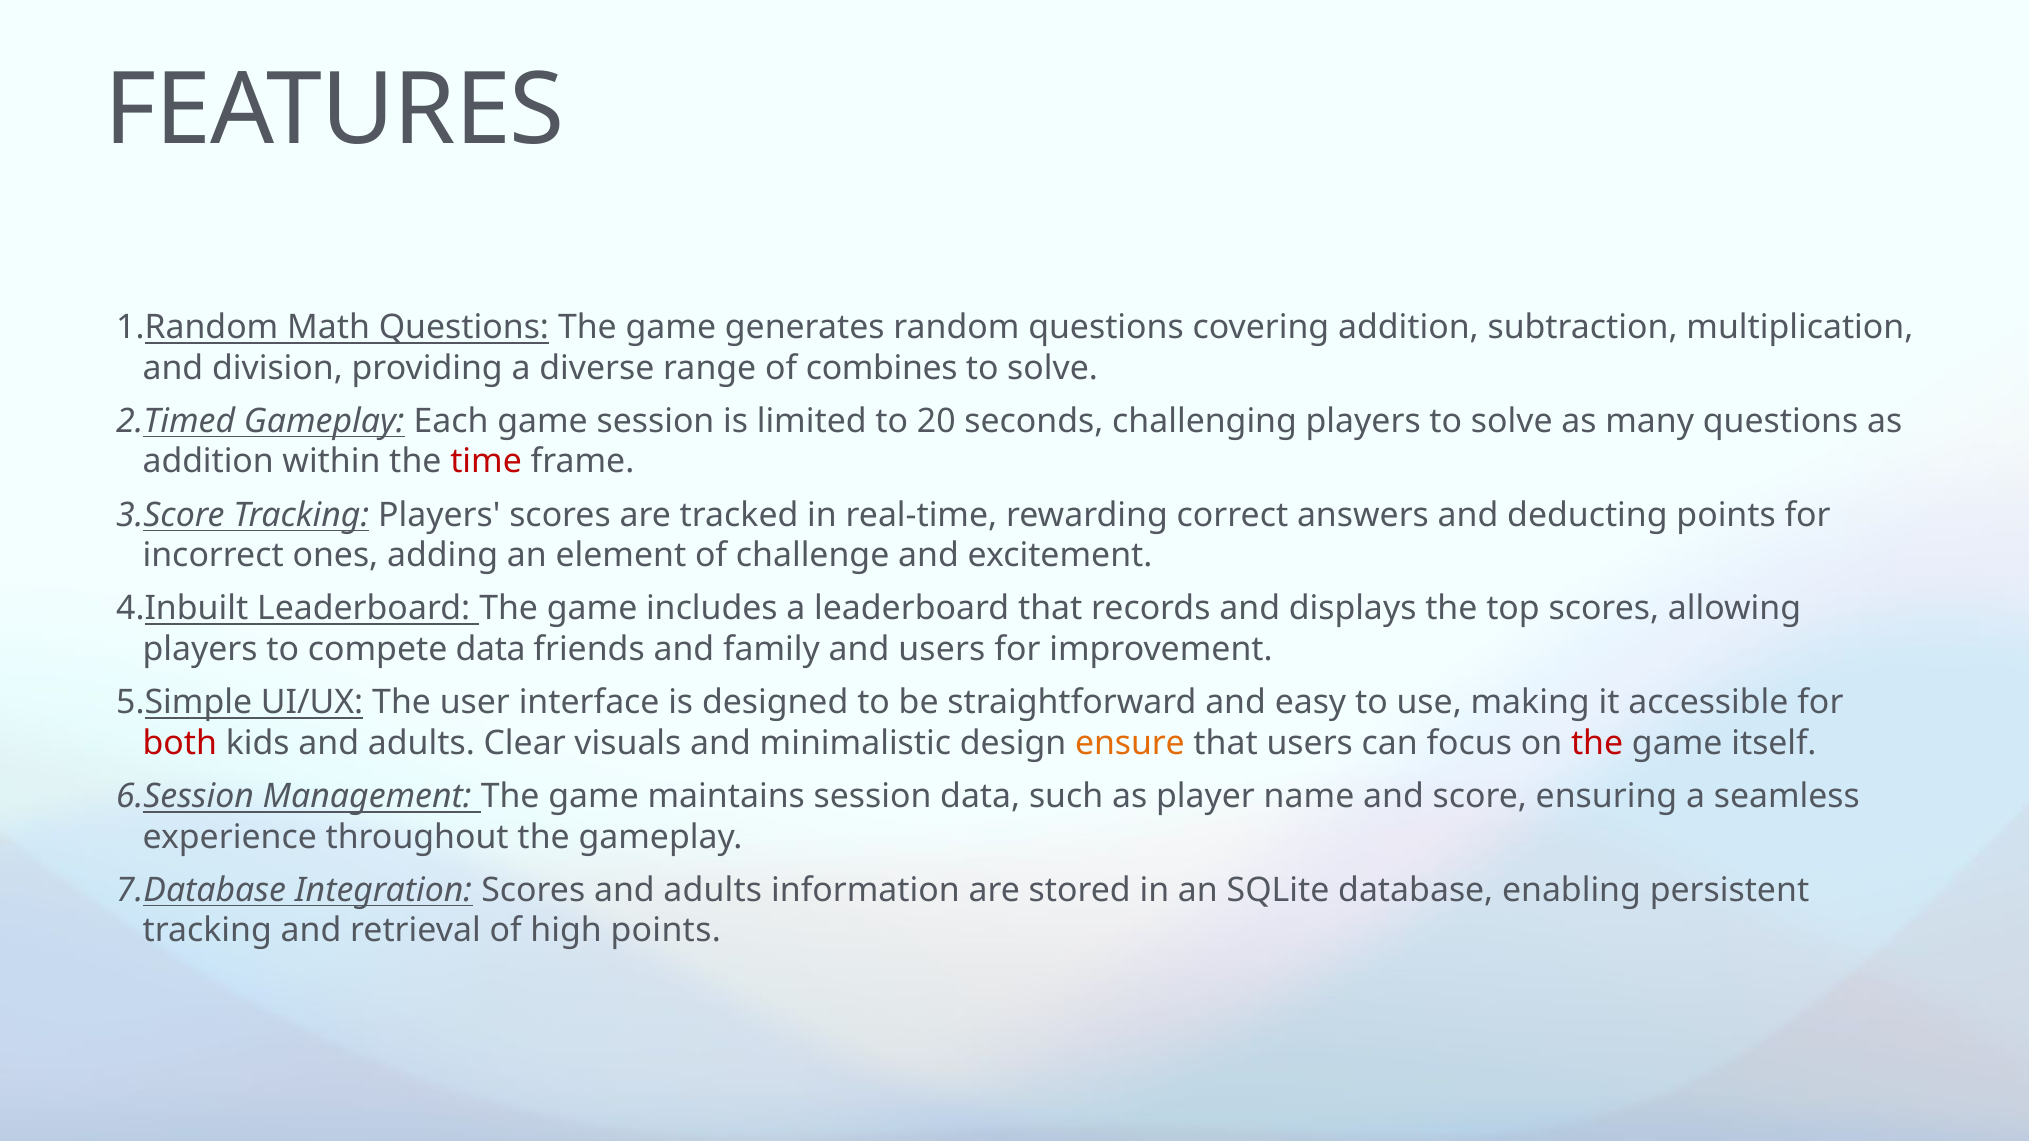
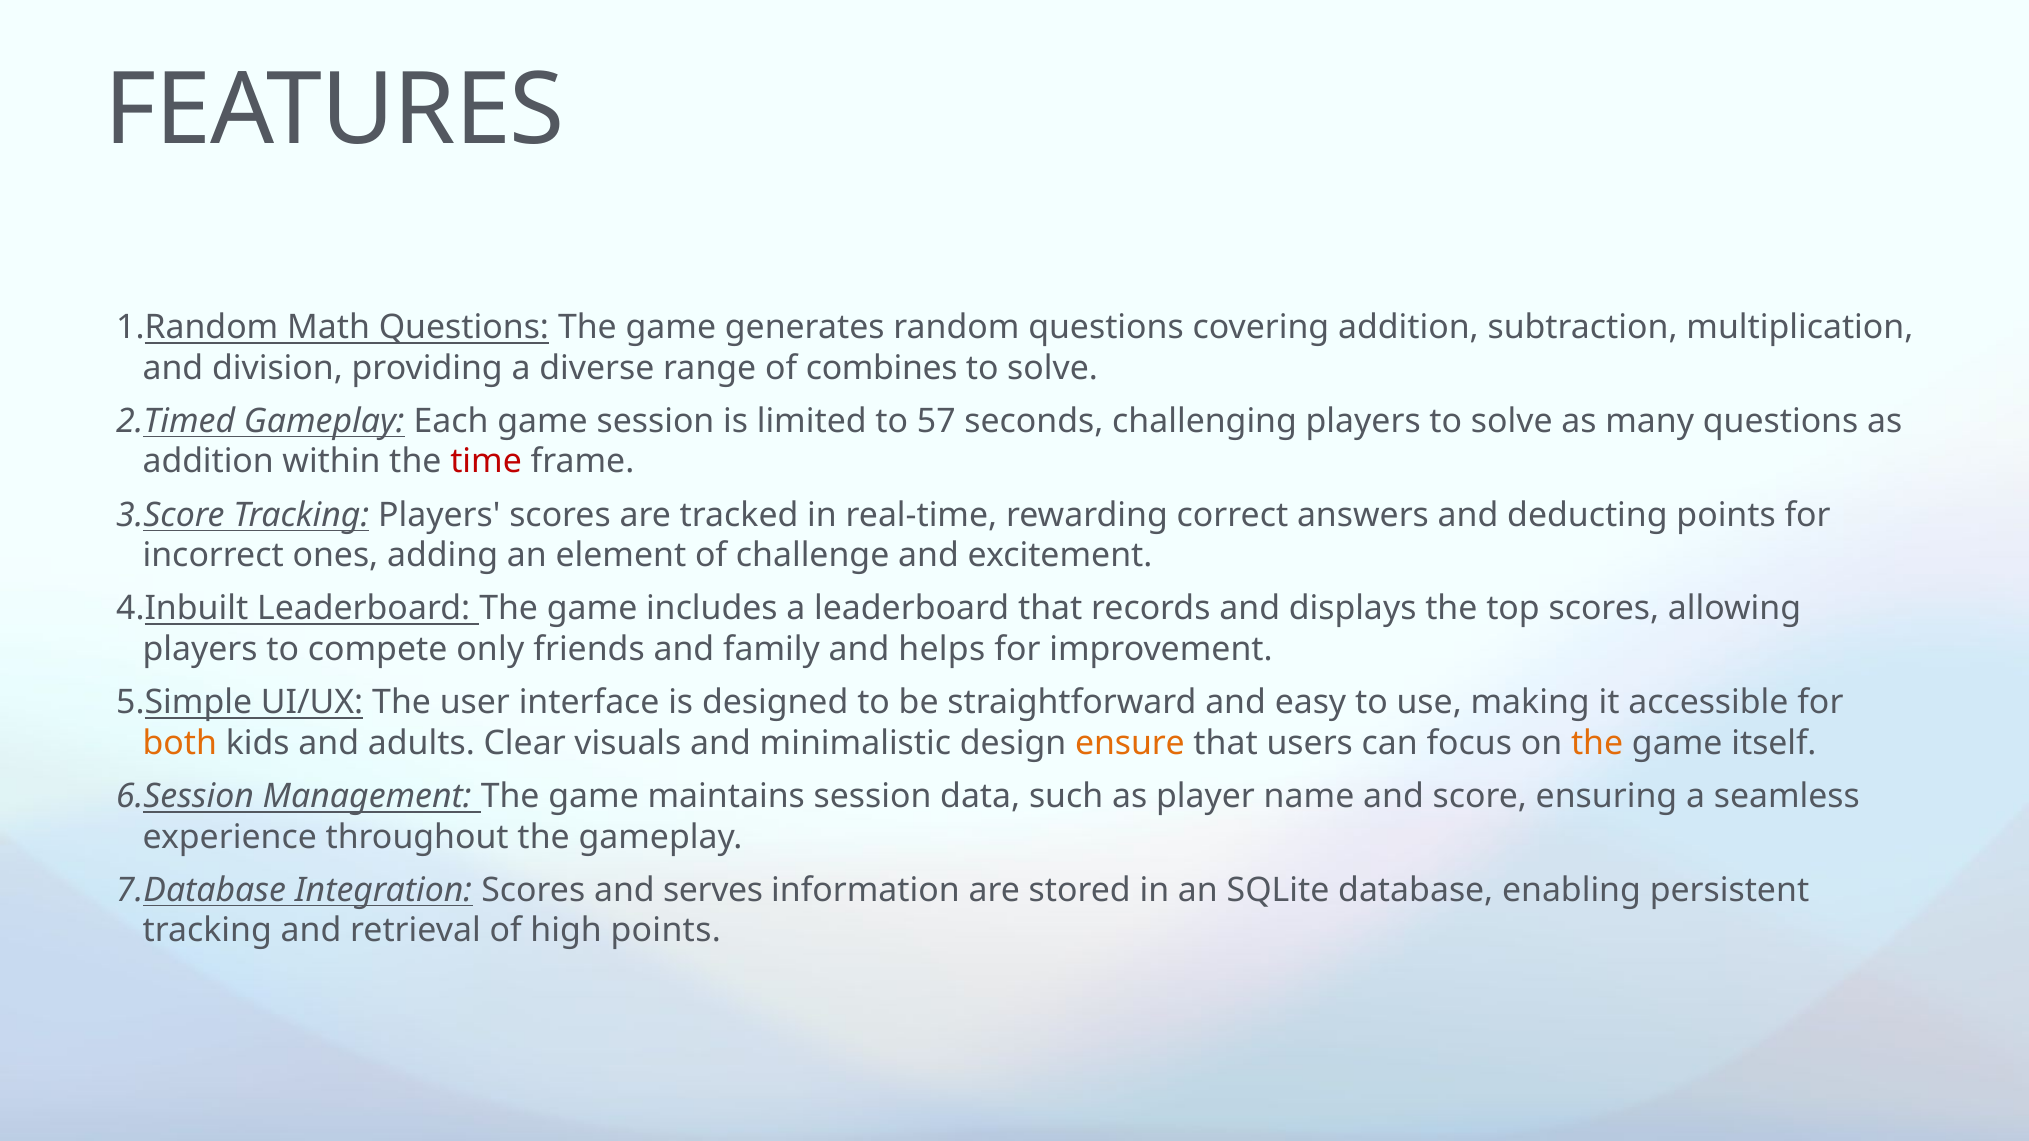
20: 20 -> 57 (936, 421)
compete data: data -> only (490, 650)
and users: users -> helps (942, 650)
both colour: red -> orange (180, 743)
the colour: red -> orange (1597, 743)
Scores and adults: adults -> serves (713, 891)
